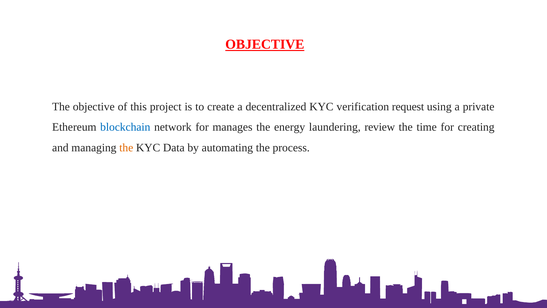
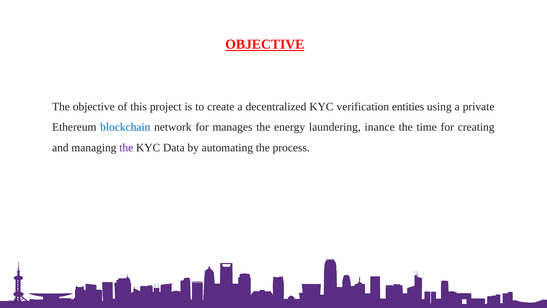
request: request -> entities (408, 107)
review: review -> inance (380, 127)
the colour: orange -> purple (126, 148)
